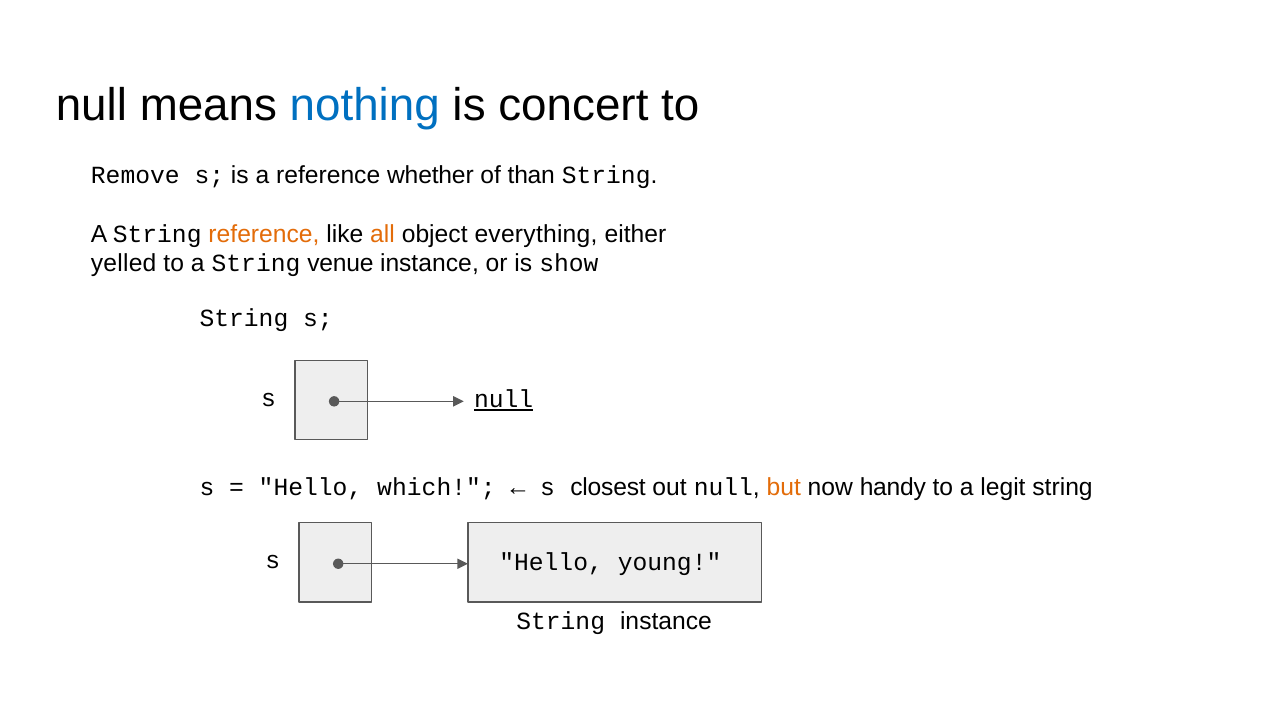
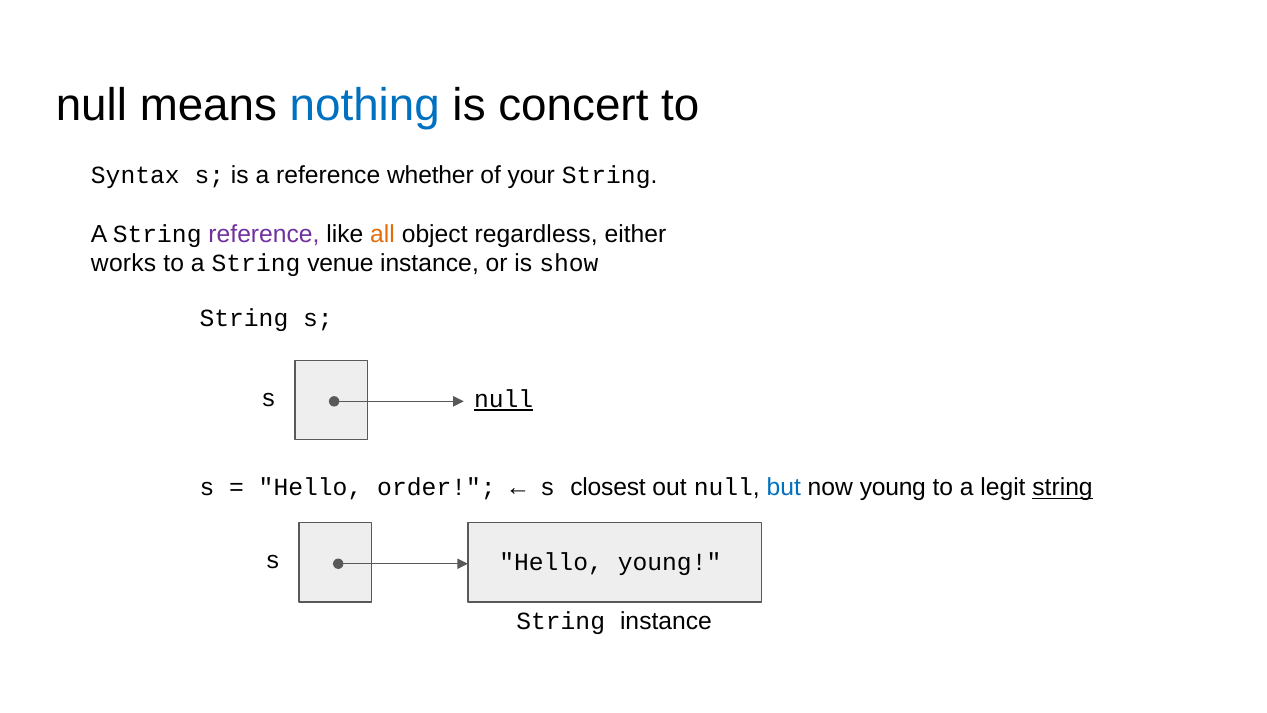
Remove: Remove -> Syntax (135, 175)
than: than -> your (531, 175)
reference colour: orange -> purple (264, 234)
everything: everything -> regardless (536, 234)
yelled: yelled -> works (124, 264)
which: which -> order (437, 488)
but colour: orange -> blue (784, 488)
now handy: handy -> young (893, 488)
string underline: none -> present (1063, 488)
